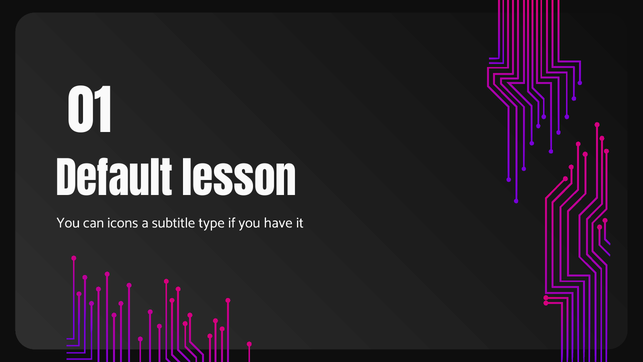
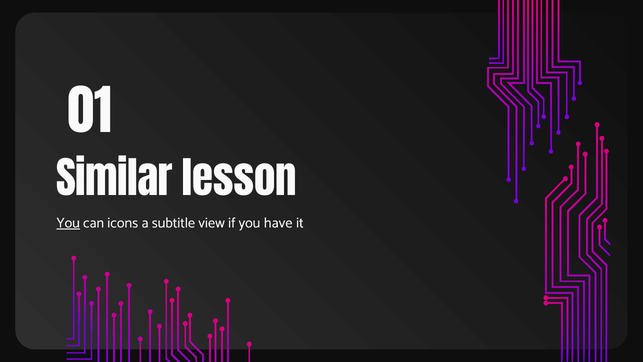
Default: Default -> Similar (114, 181)
You underline: none -> present (68, 223)
type: type -> view (212, 223)
